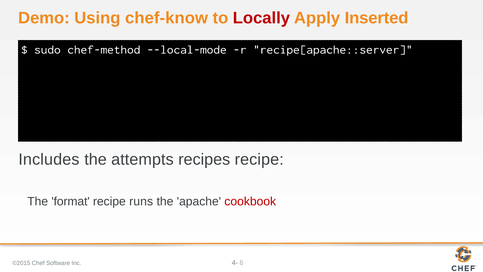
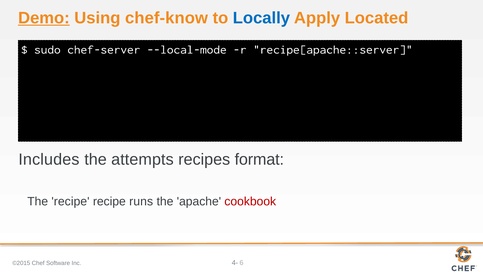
Demo underline: none -> present (44, 18)
Locally colour: red -> blue (261, 18)
Inserted: Inserted -> Located (377, 18)
chef-method: chef-method -> chef-server (104, 50)
recipes recipe: recipe -> format (259, 159)
The format: format -> recipe (70, 201)
